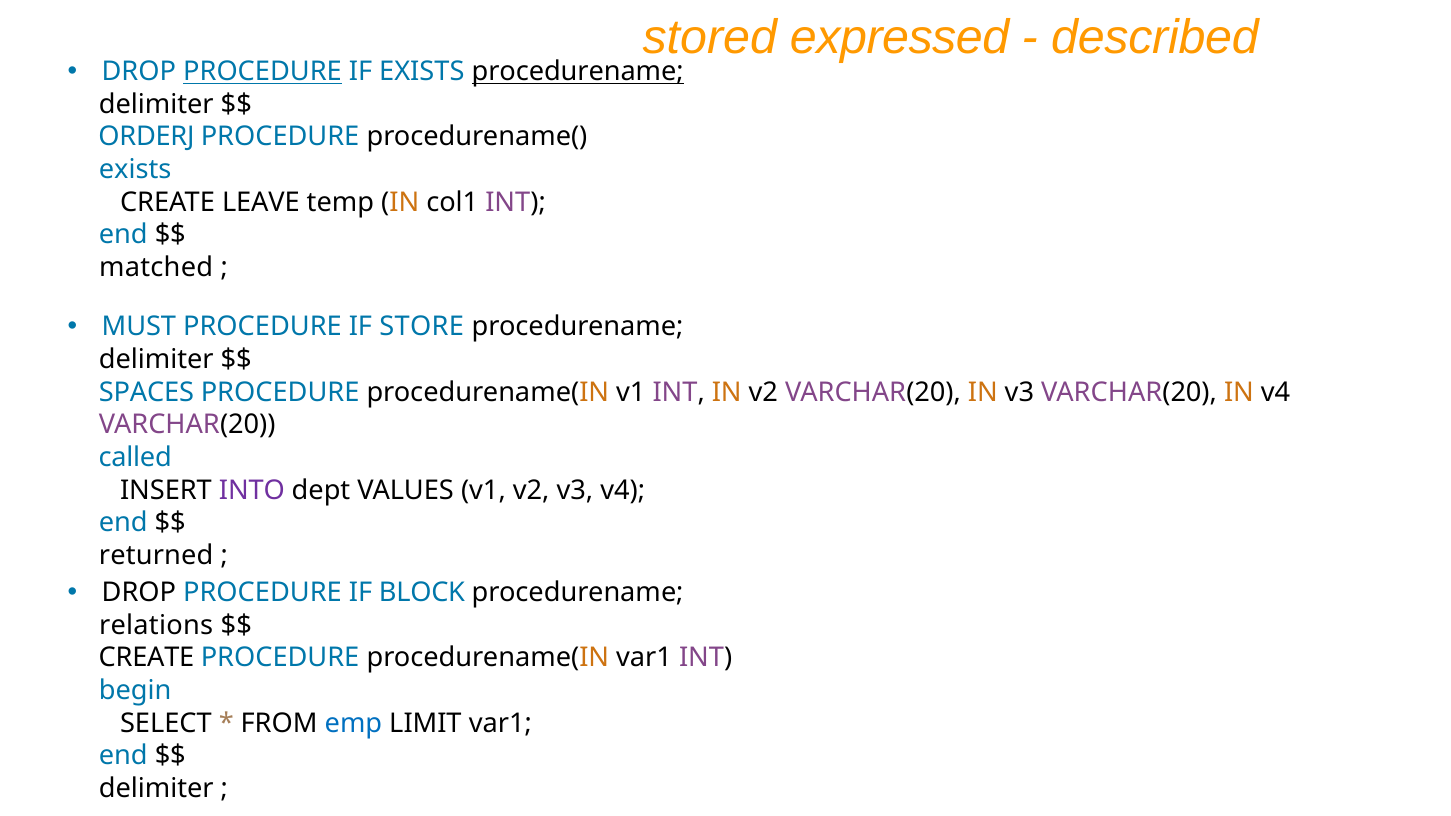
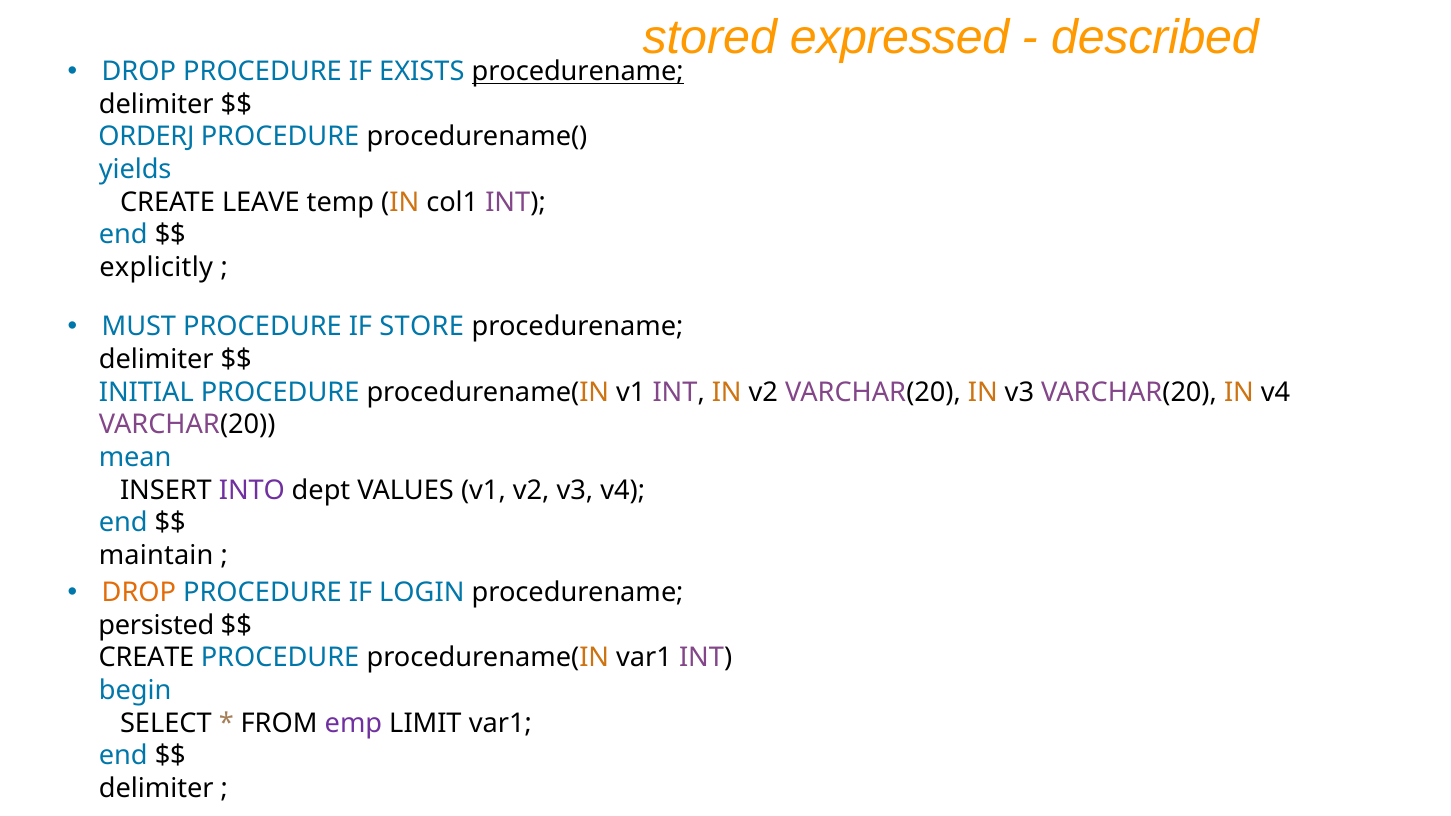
PROCEDURE underline: present -> none (262, 72)
exists: exists -> yields (135, 170)
matched: matched -> explicitly (156, 268)
SPACES: SPACES -> INITIAL (146, 392)
called: called -> mean (135, 458)
returned: returned -> maintain (156, 556)
DROP colour: black -> orange (139, 593)
BLOCK: BLOCK -> LOGIN (422, 593)
relations: relations -> persisted (156, 625)
emp colour: blue -> purple (353, 723)
